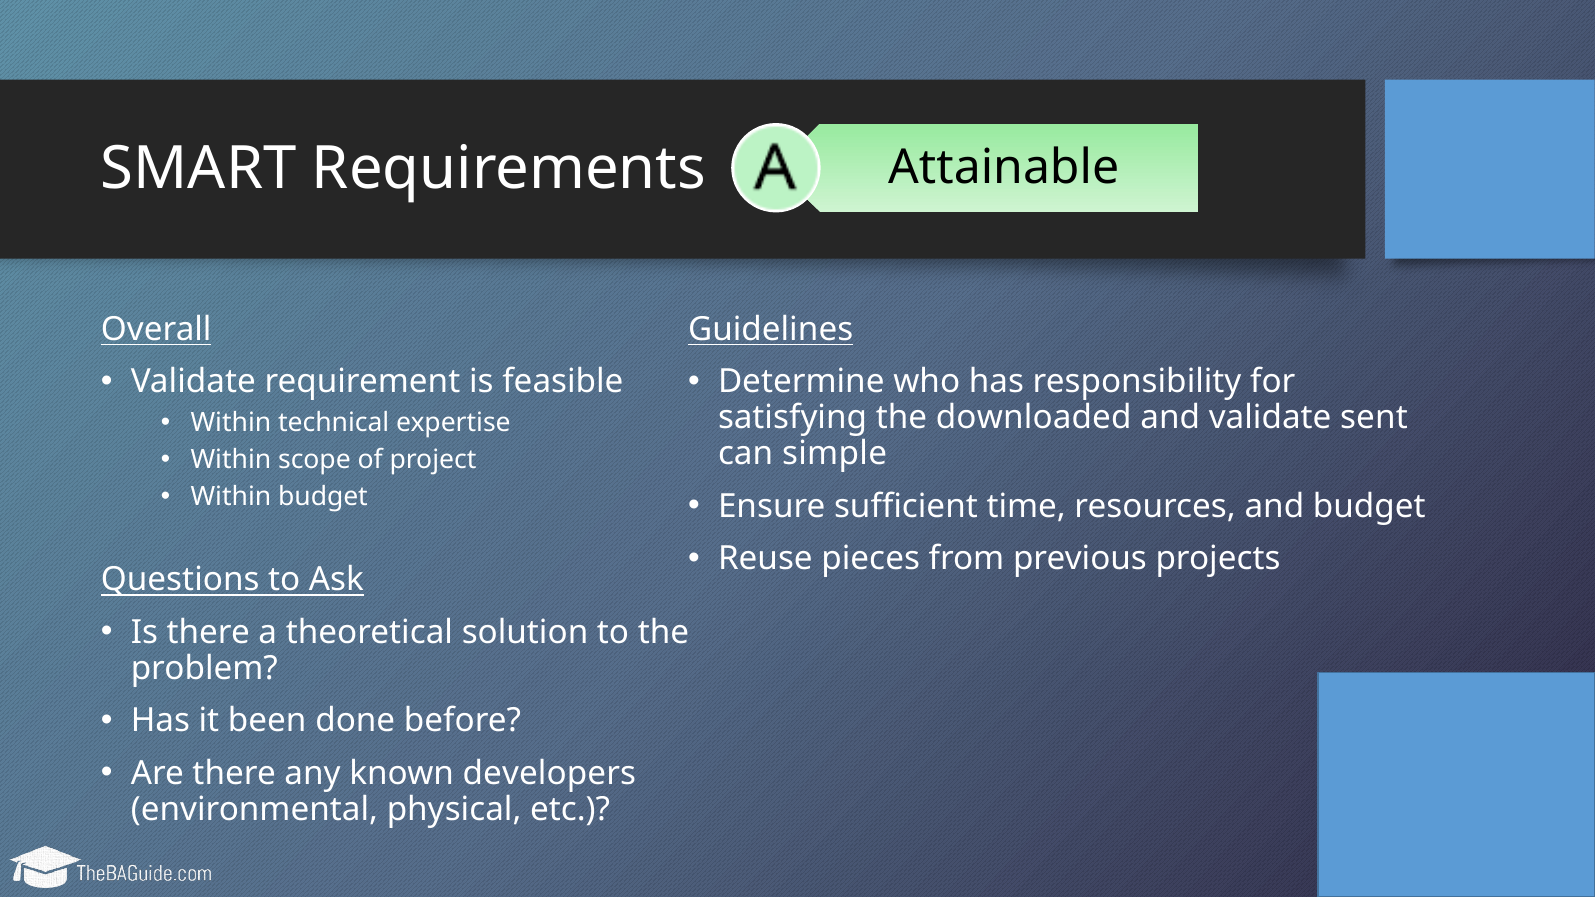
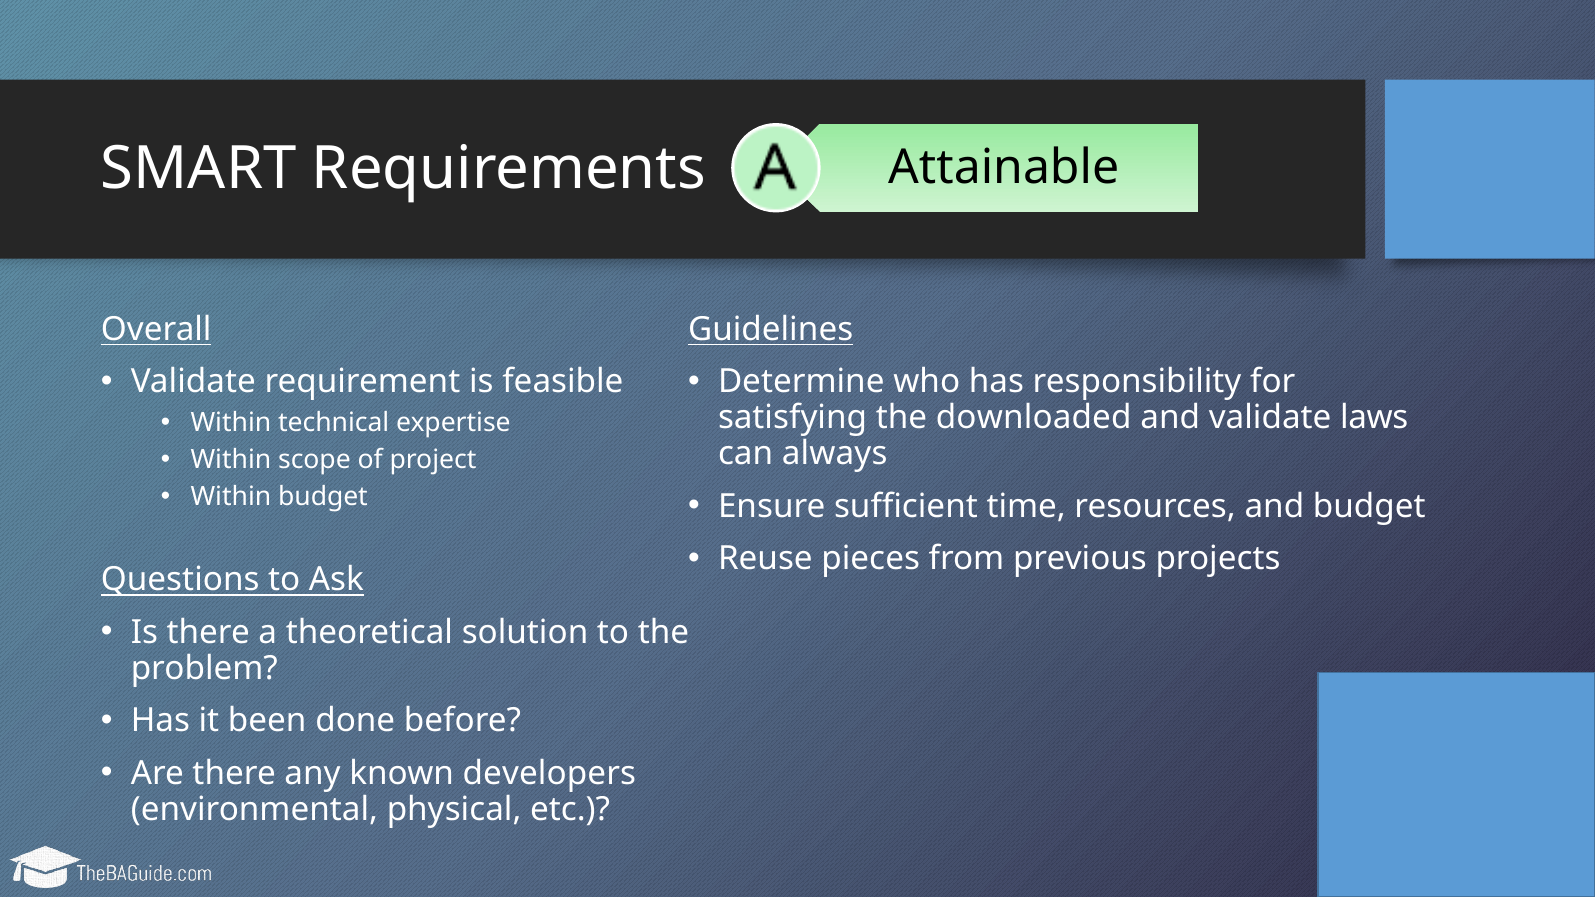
sent: sent -> laws (1374, 418)
simple: simple -> always (835, 454)
